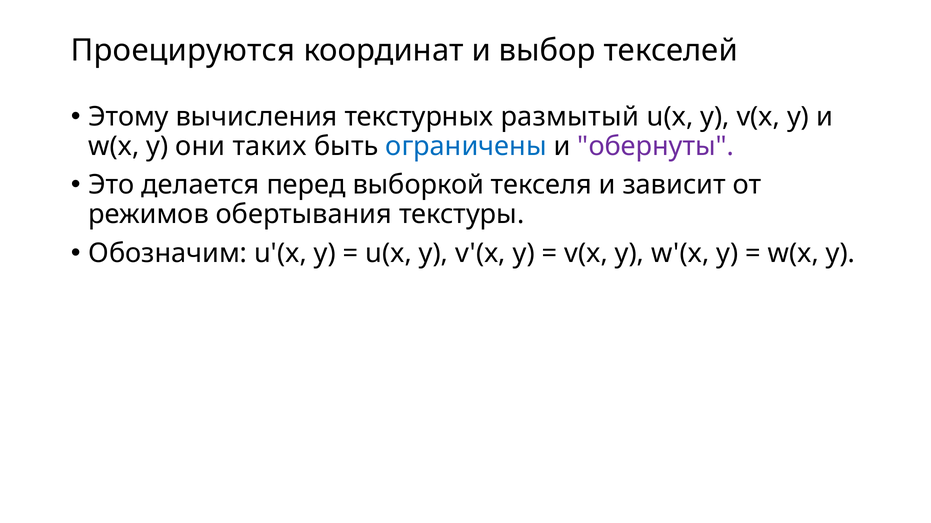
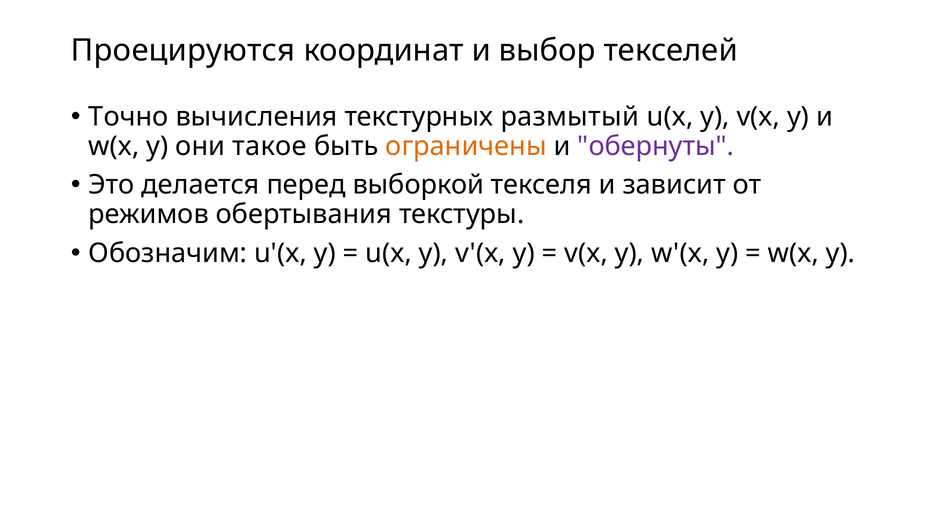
Этому: Этому -> Точно (128, 117)
таких: таких -> такое (270, 146)
ограничены colour: blue -> orange (466, 146)
